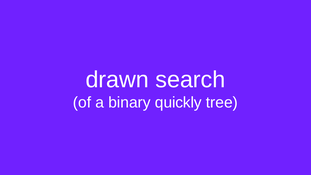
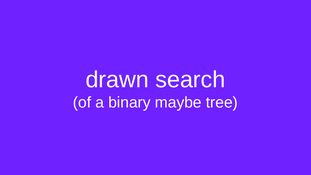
quickly: quickly -> maybe (178, 103)
